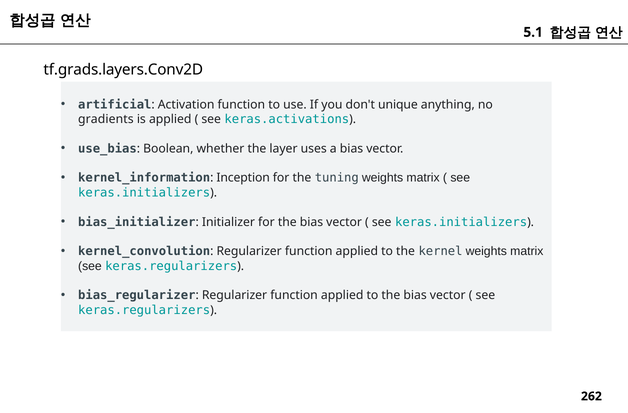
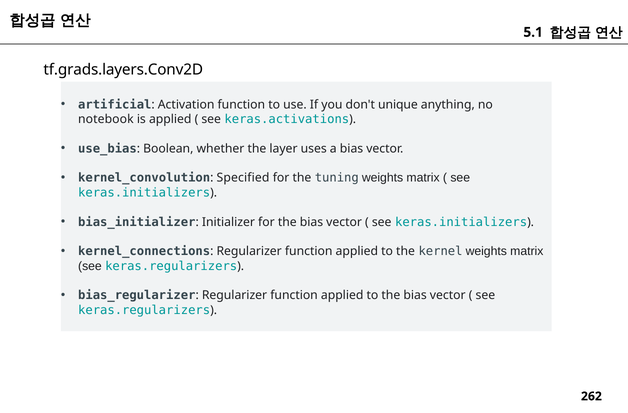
gradients: gradients -> notebook (106, 119)
kernel_information: kernel_information -> kernel_convolution (144, 178)
Inception: Inception -> Specified (243, 178)
kernel_convolution: kernel_convolution -> kernel_connections (144, 251)
